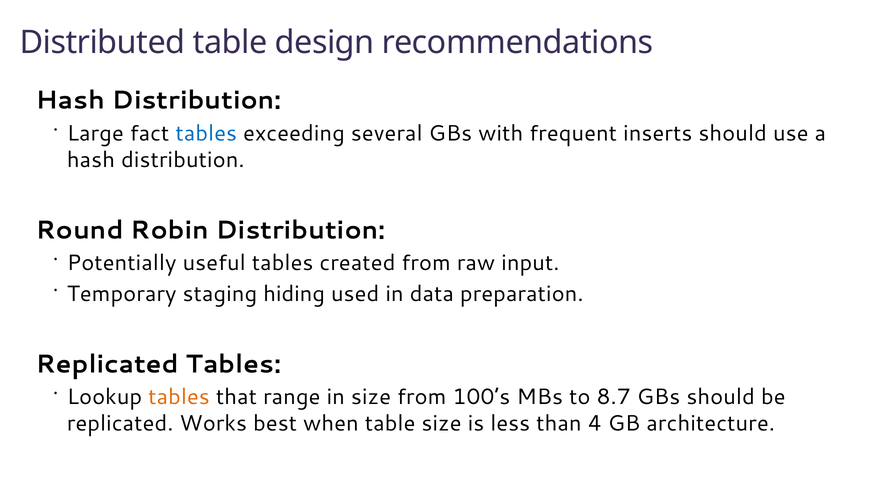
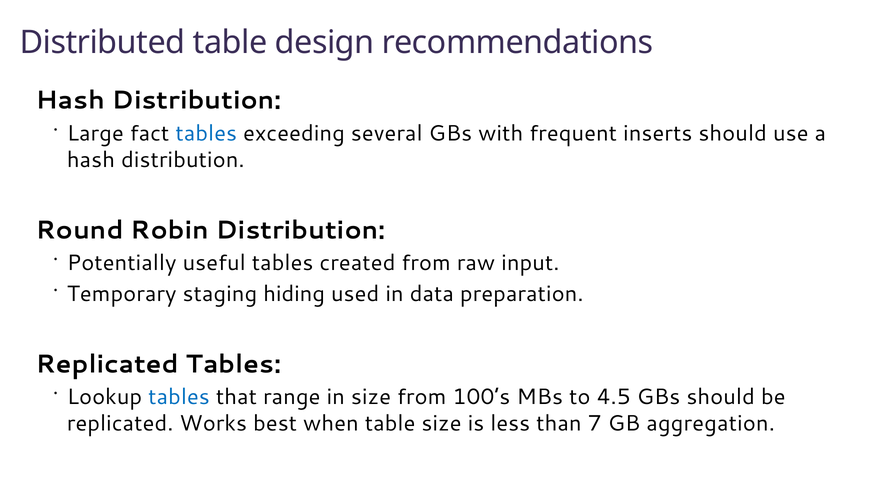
tables colour: orange -> blue (179, 397)
8.7: 8.7 -> 4.5 (614, 397)
4: 4 -> 7 (595, 423)
architecture: architecture -> aggregation (711, 423)
